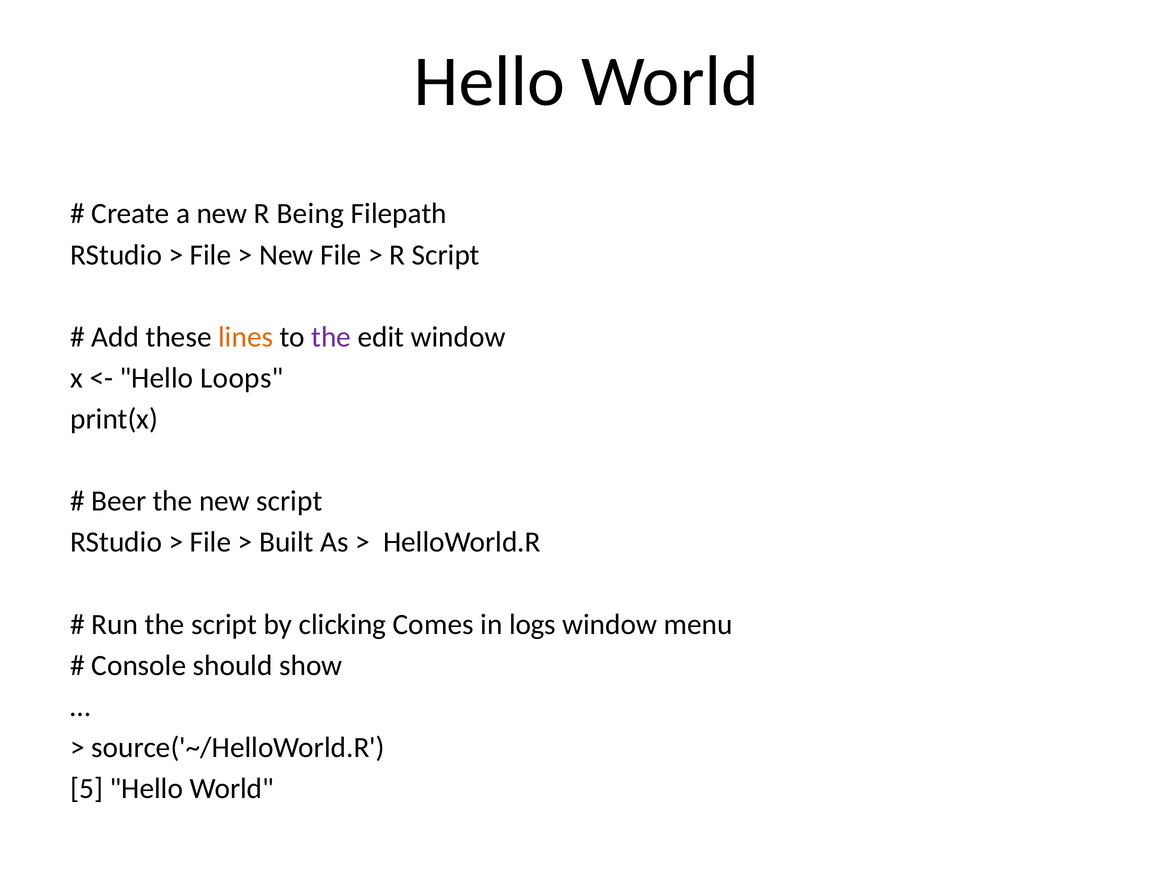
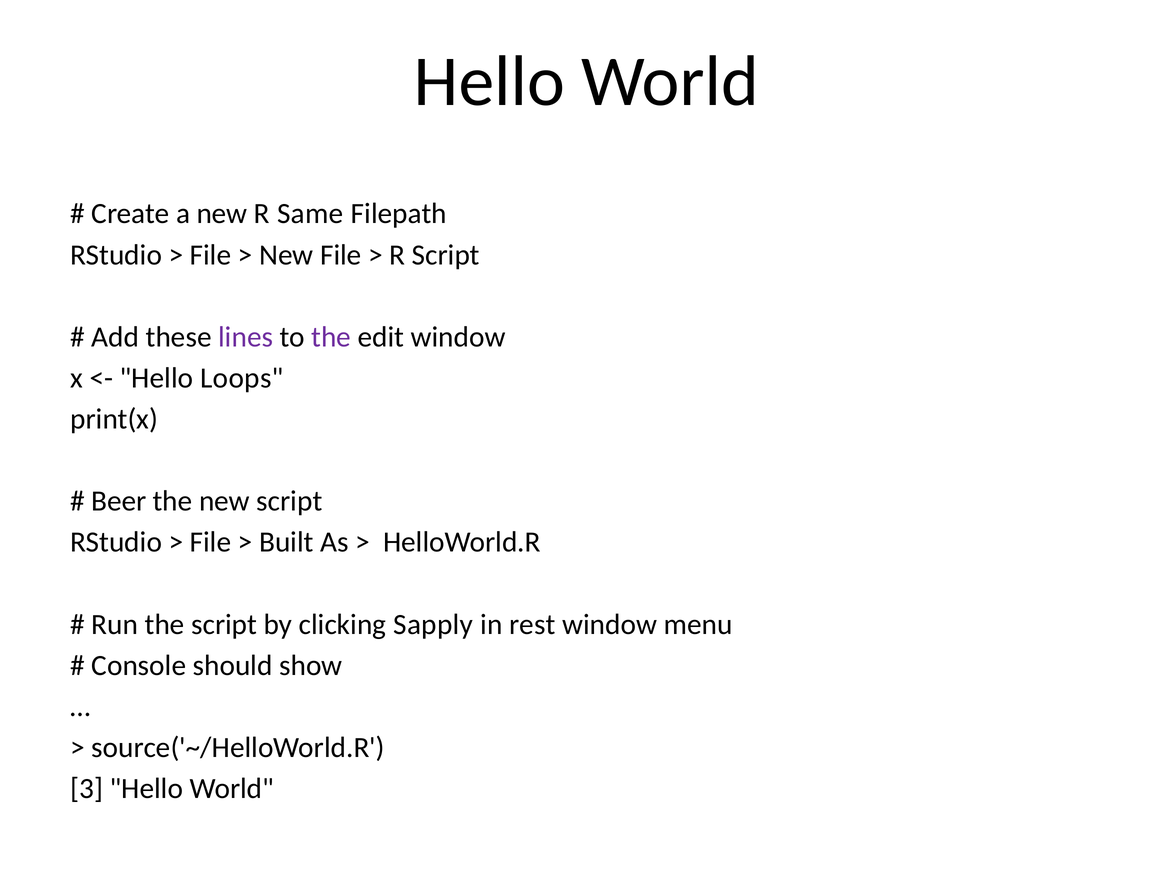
Being: Being -> Same (310, 214)
lines colour: orange -> purple (246, 337)
Comes: Comes -> Sapply (433, 624)
logs: logs -> rest (532, 624)
5: 5 -> 3 (87, 788)
